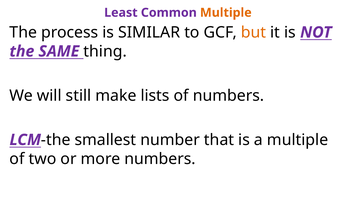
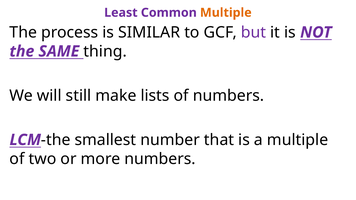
but colour: orange -> purple (253, 32)
